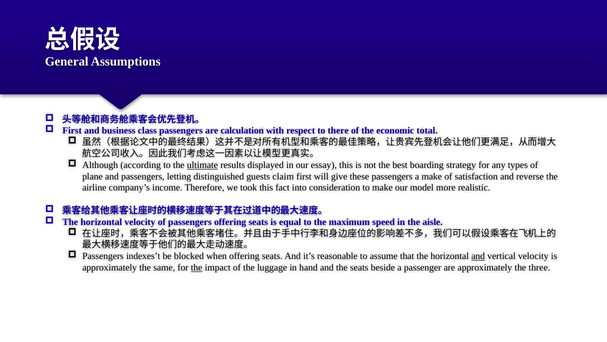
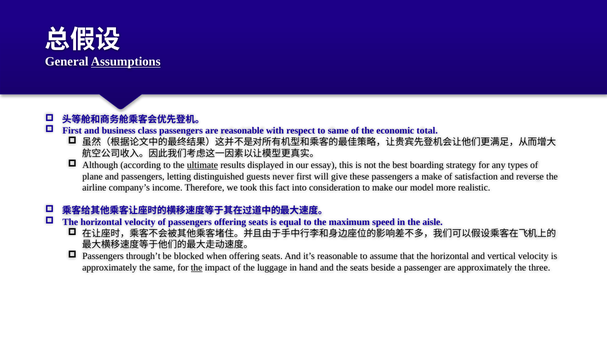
Assumptions underline: none -> present (126, 62)
are calculation: calculation -> reasonable (242, 131)
to there: there -> same (338, 131)
claim: claim -> never (283, 176)
indexes’t: indexes’t -> through’t (143, 256)
and underline: present -> none (478, 256)
